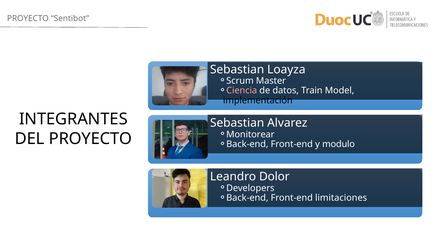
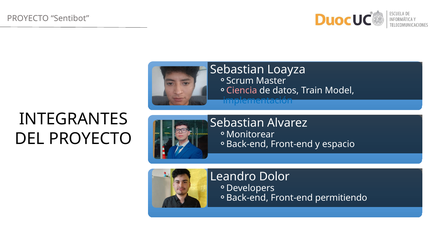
implementación colour: black -> blue (258, 101)
modulo: modulo -> espacio (339, 144)
limitaciones: limitaciones -> permitiendo (341, 198)
